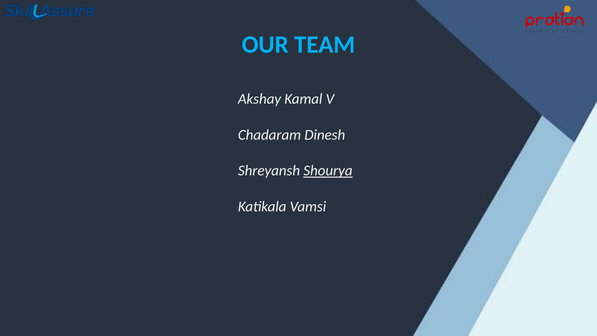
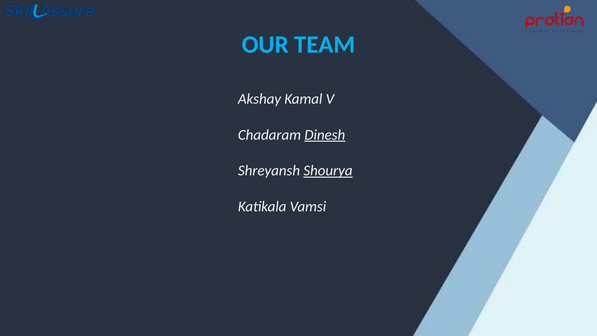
Dinesh underline: none -> present (325, 135)
